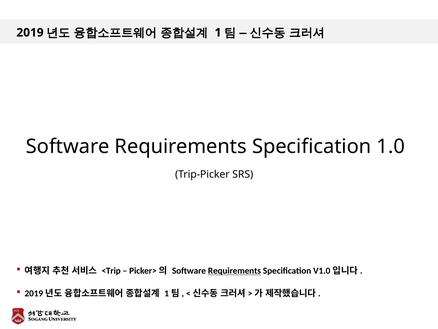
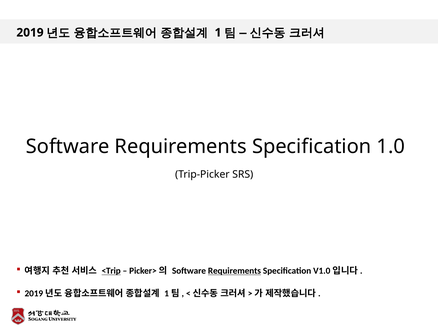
<Trip underline: none -> present (111, 271)
